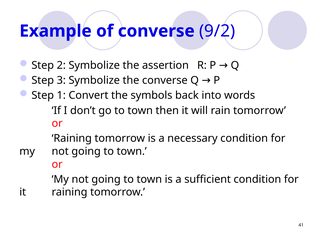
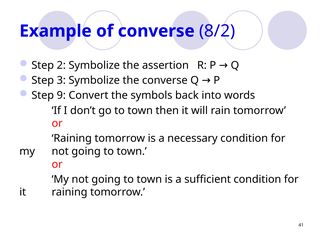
9/2: 9/2 -> 8/2 (217, 31)
1: 1 -> 9 (61, 95)
